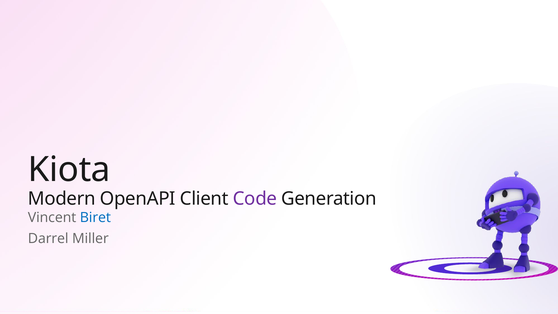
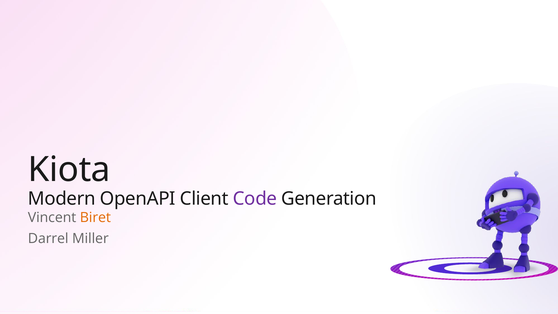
Biret colour: blue -> orange (95, 218)
